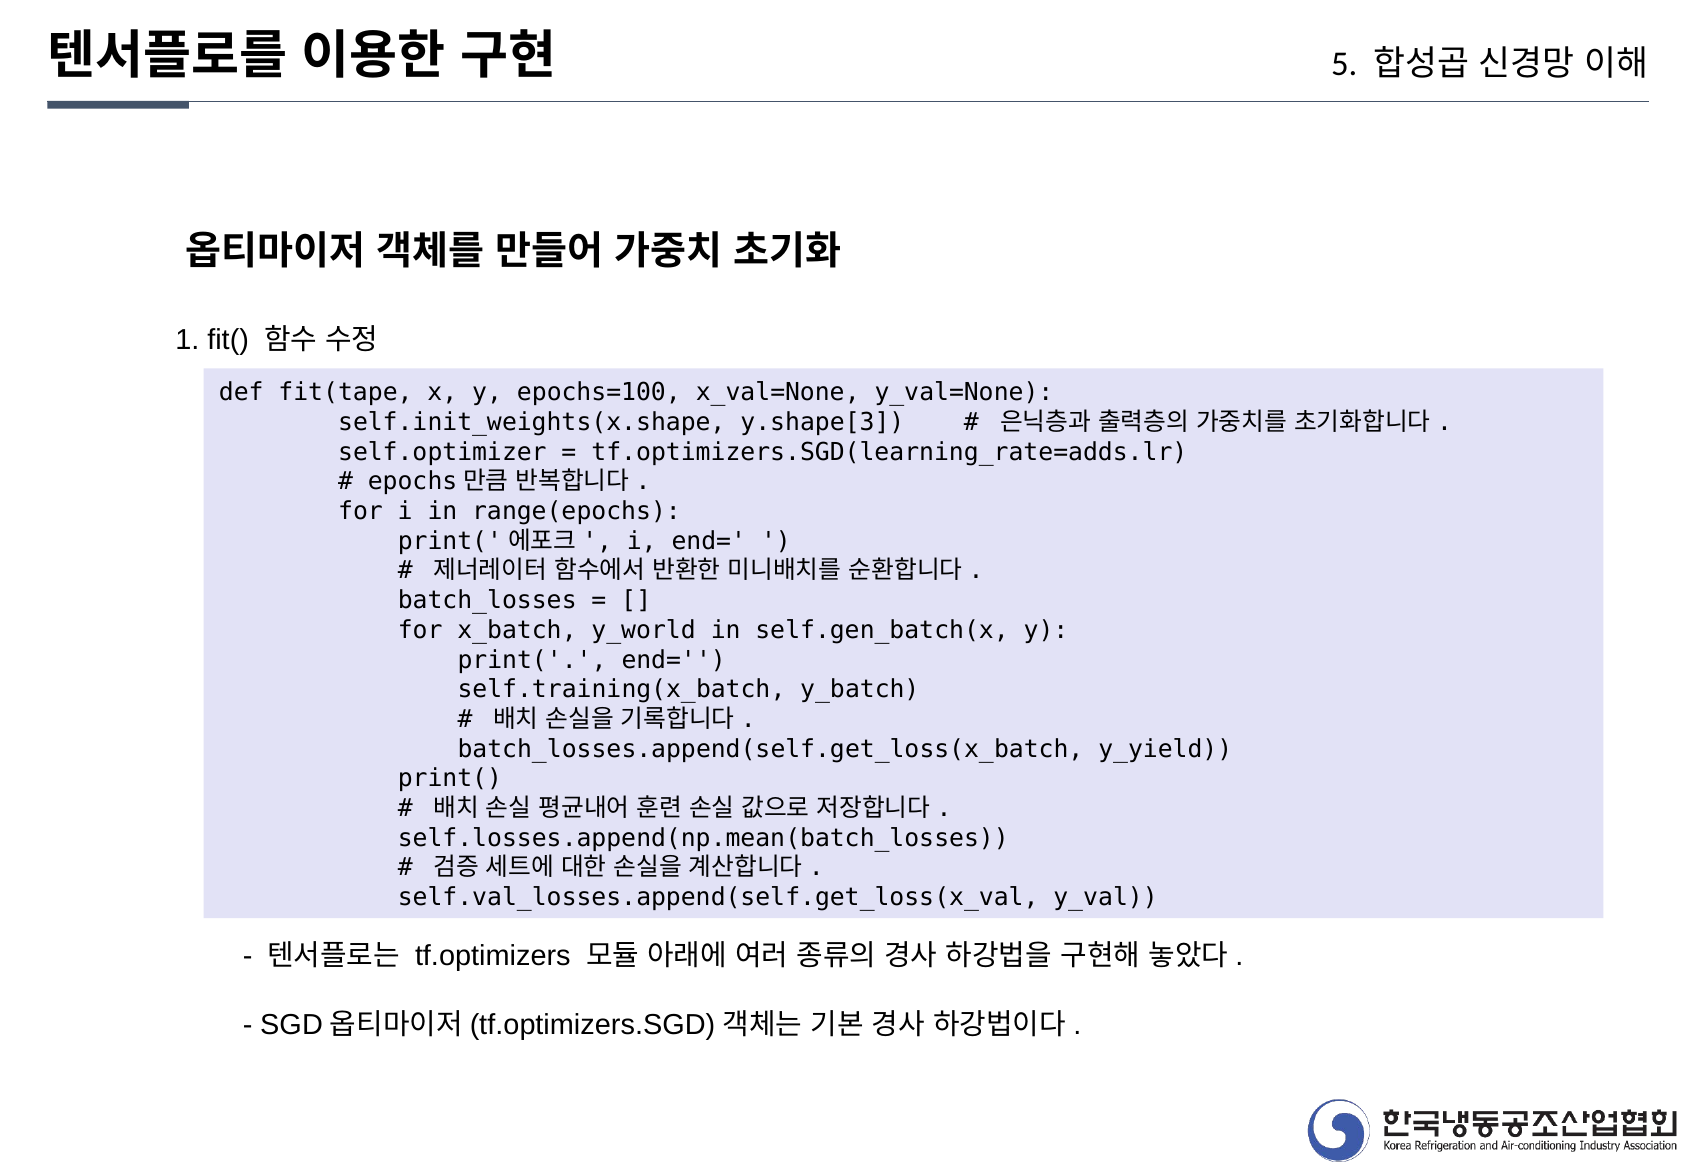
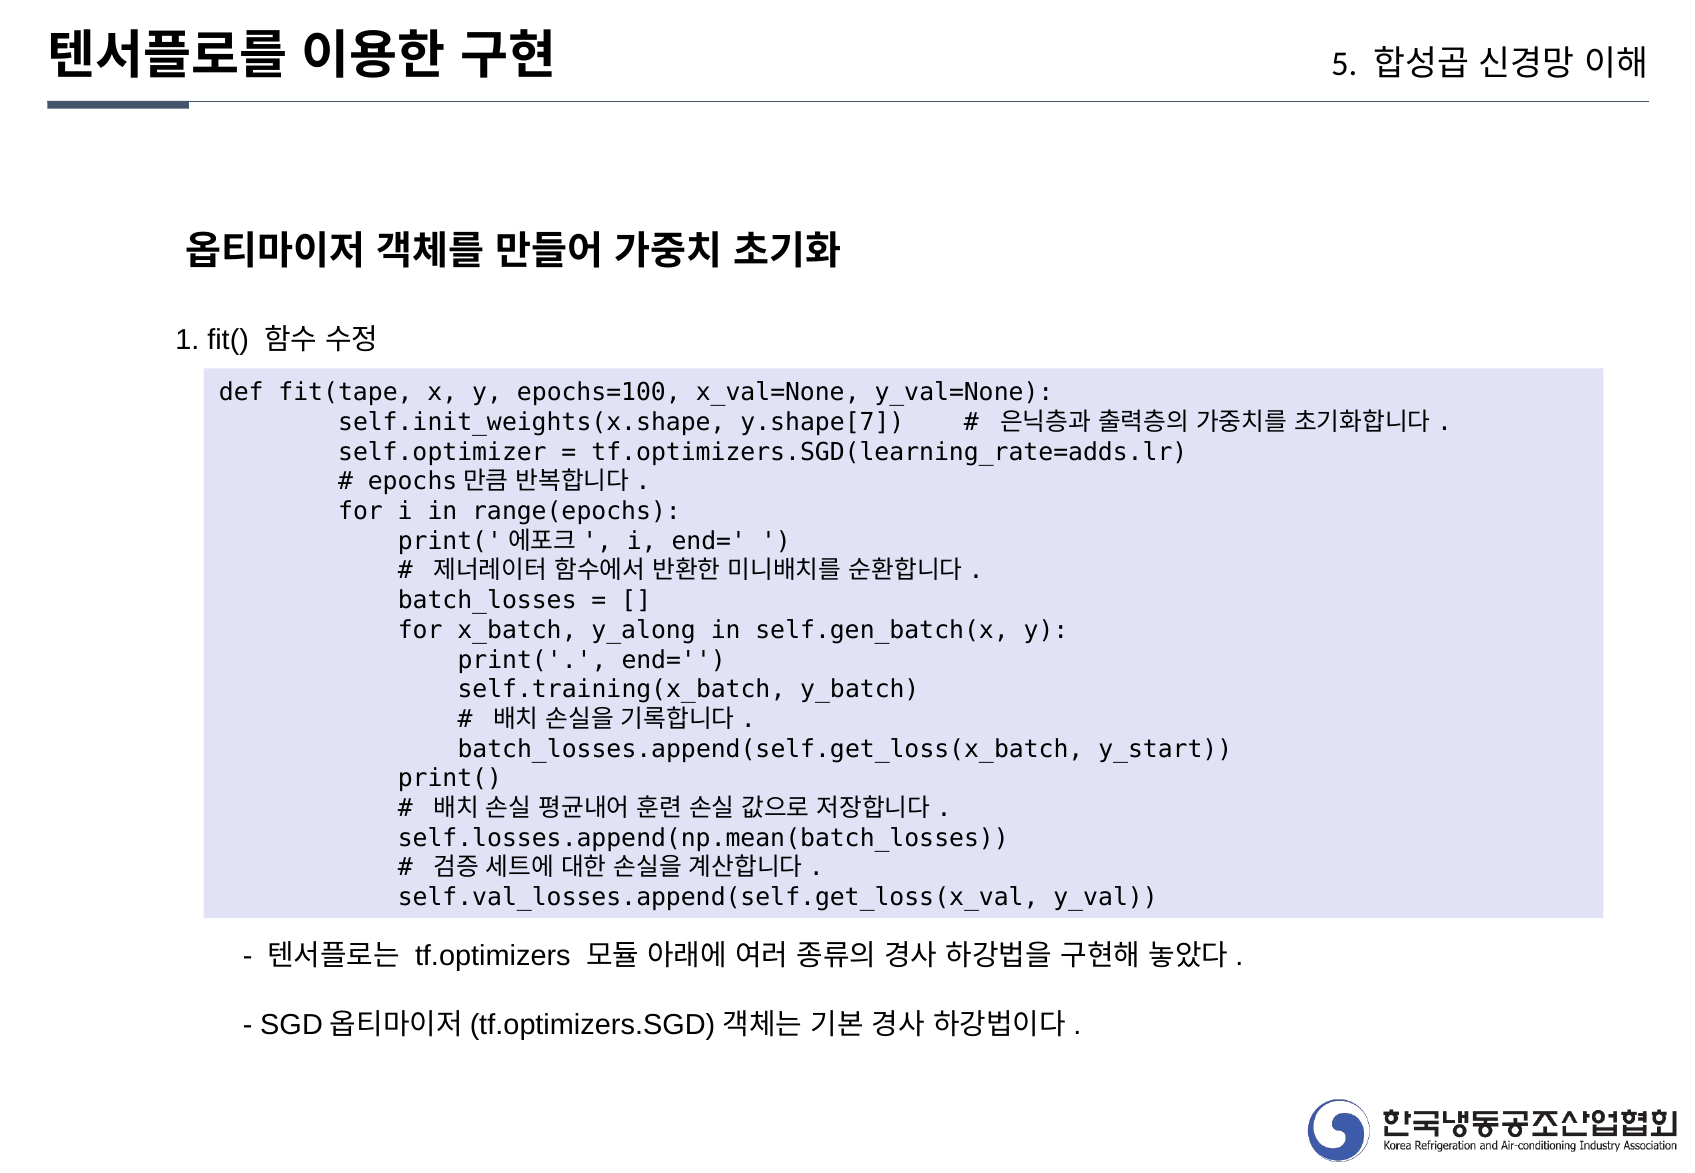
y.shape[3: y.shape[3 -> y.shape[7 (822, 423)
y_world: y_world -> y_along (644, 630)
y_yield: y_yield -> y_start (1165, 749)
